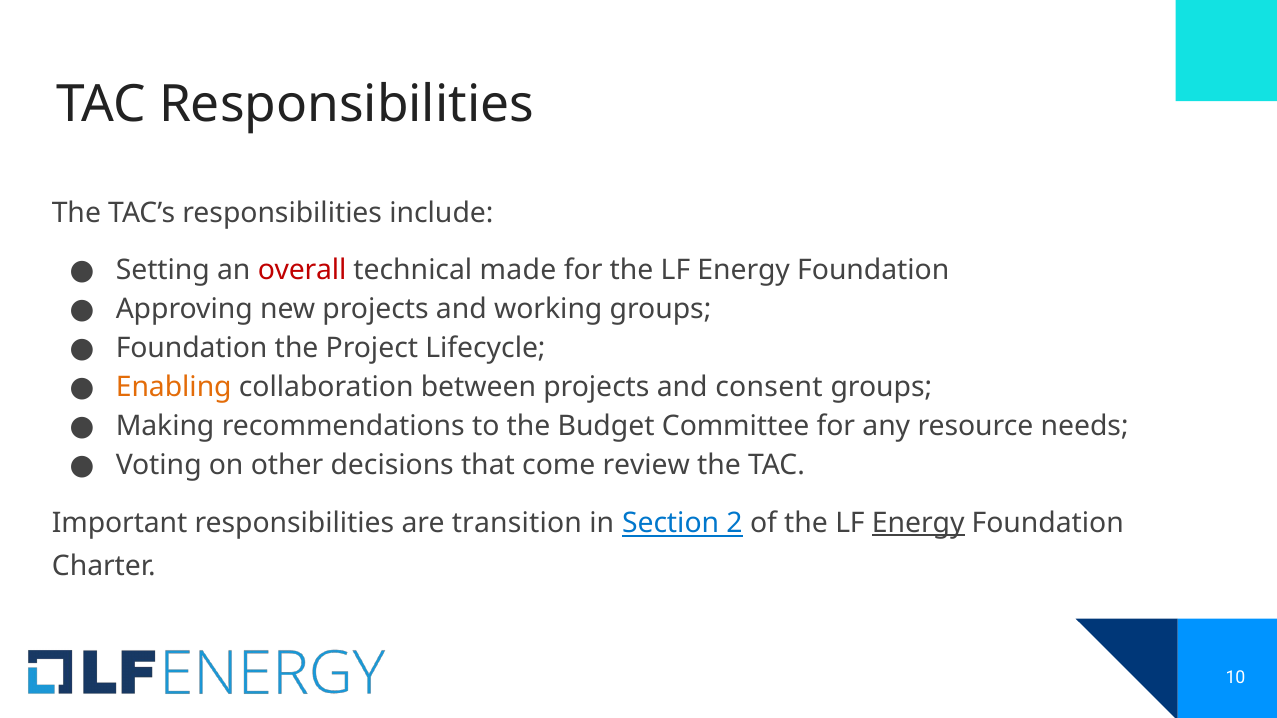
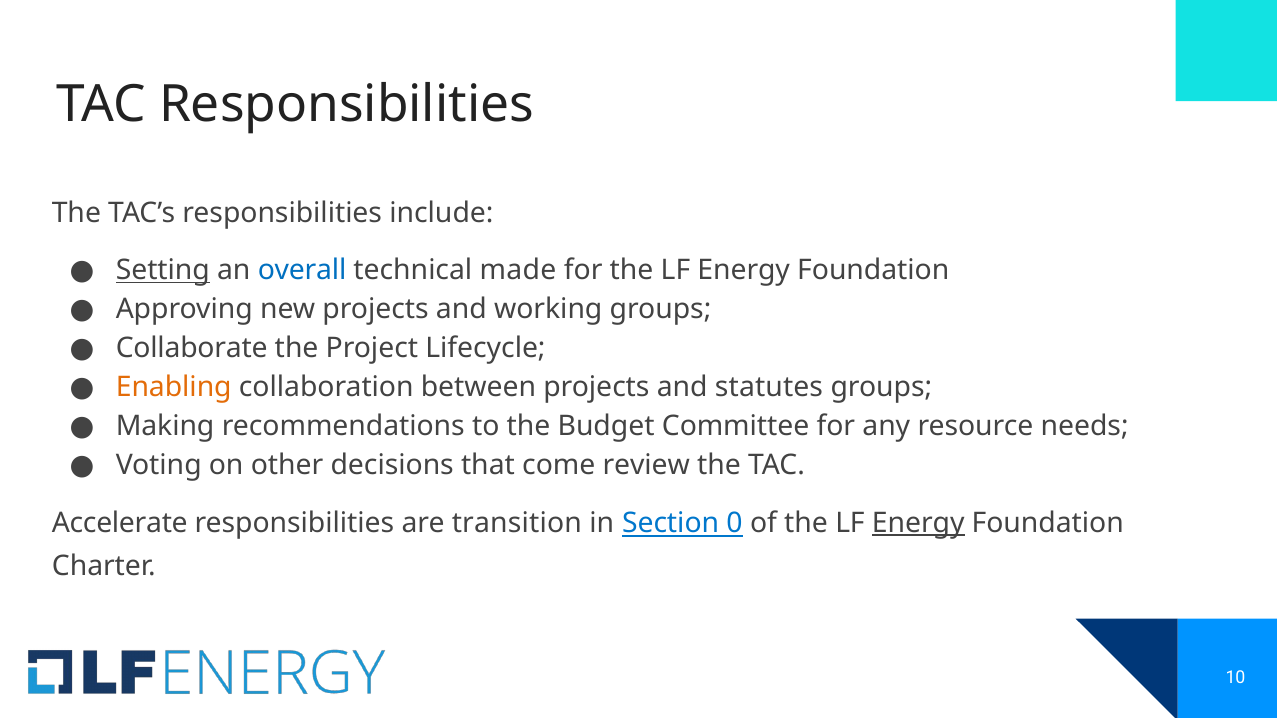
Setting underline: none -> present (163, 270)
overall colour: red -> blue (302, 270)
Foundation: Foundation -> Collaborate (192, 349)
consent: consent -> statutes (769, 388)
Important: Important -> Accelerate (120, 523)
2: 2 -> 0 (735, 523)
